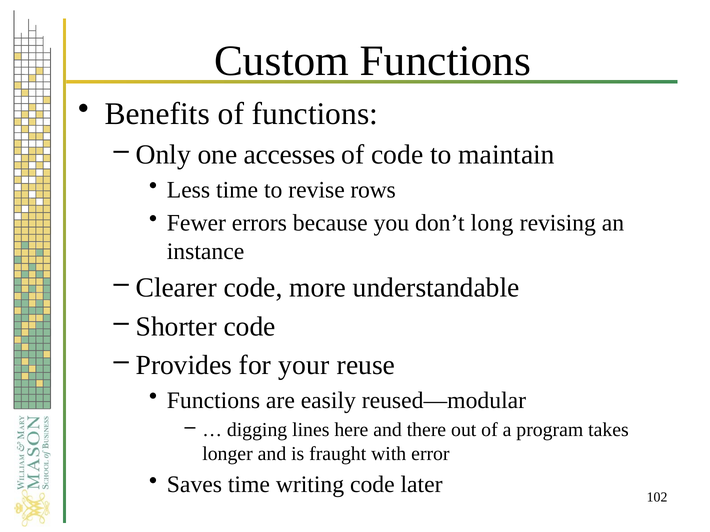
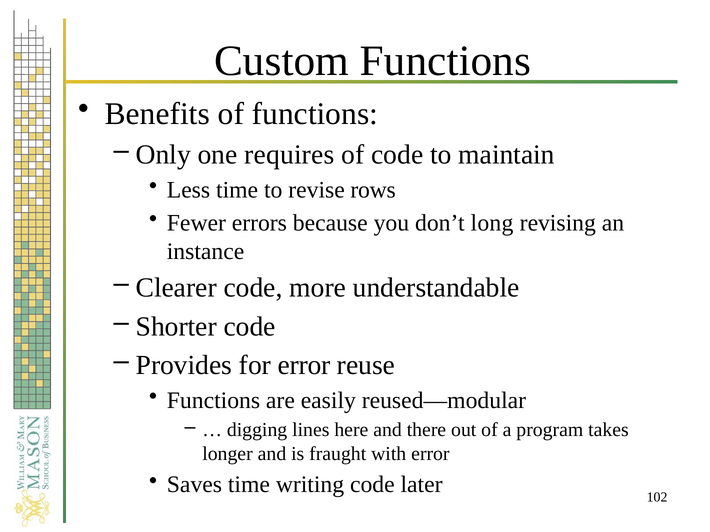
accesses: accesses -> requires (289, 155)
for your: your -> error (304, 365)
